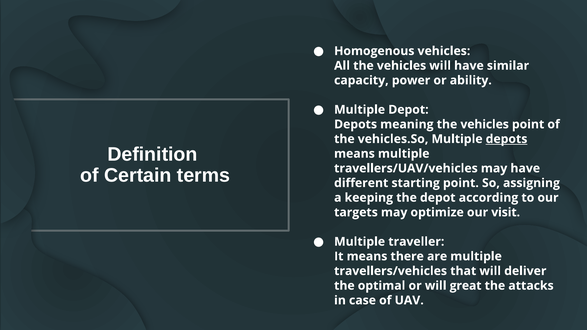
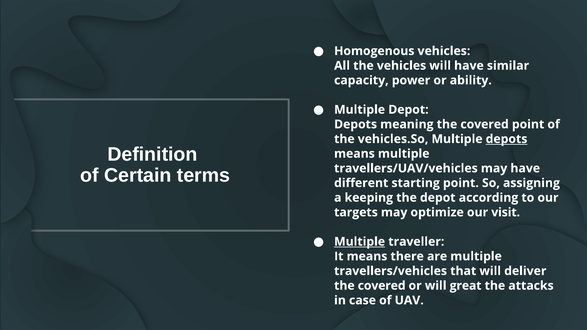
meaning the vehicles: vehicles -> covered (485, 124)
Multiple underline: none -> present (360, 242)
optimal: optimal -> covered (382, 286)
